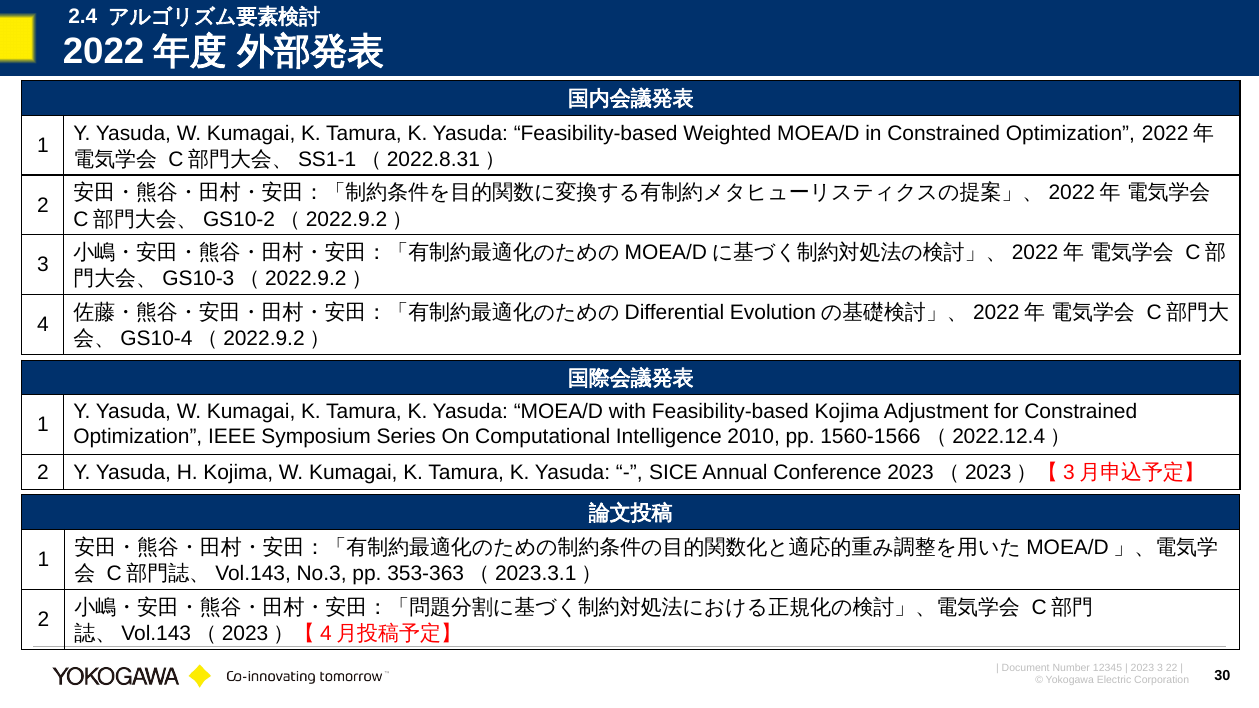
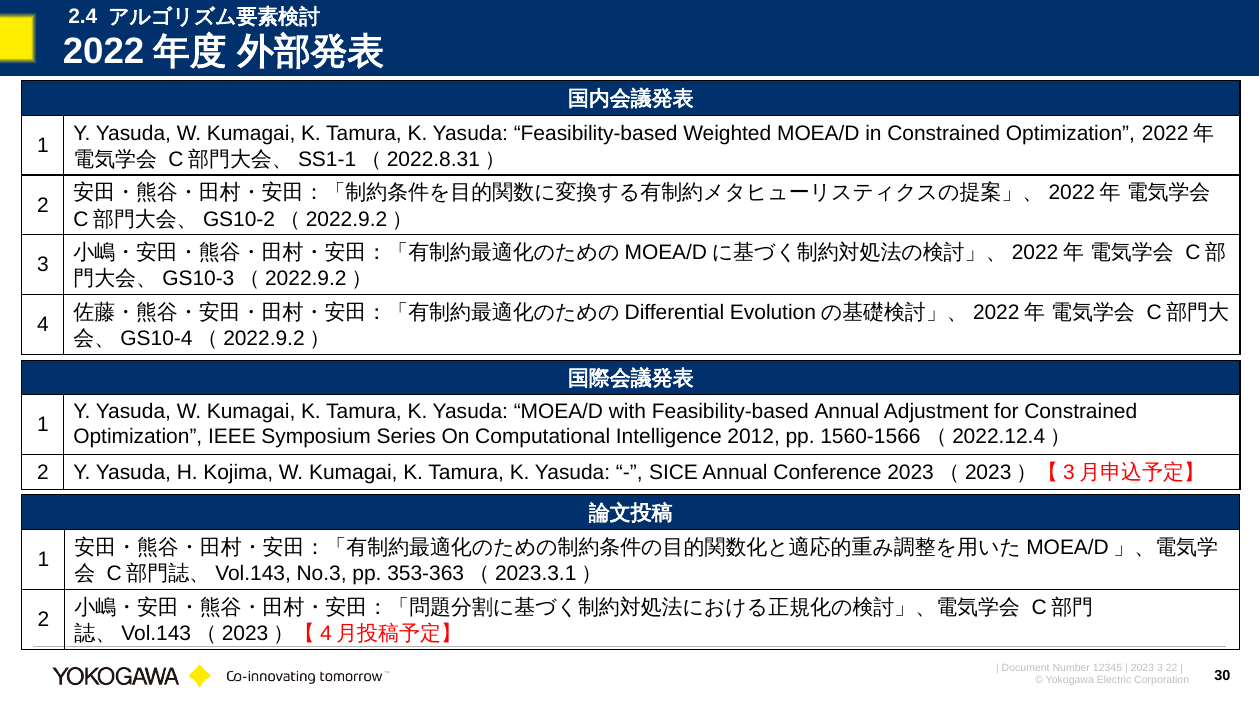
Feasibility-based Kojima: Kojima -> Annual (847, 412)
2010: 2010 -> 2012 (754, 437)
